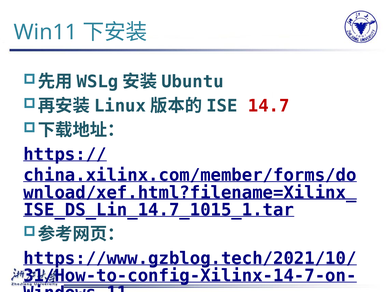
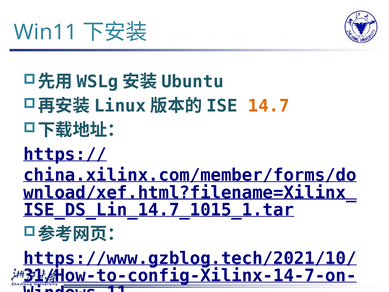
14.7 colour: red -> orange (269, 106)
